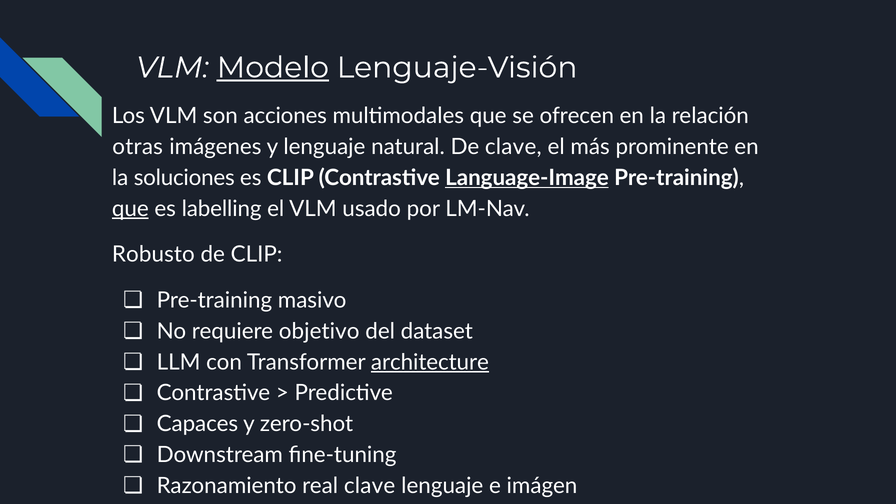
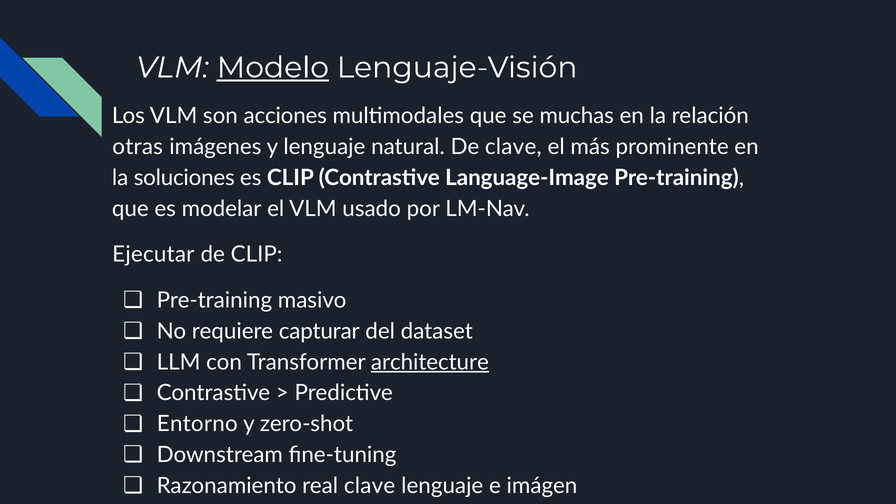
ofrecen: ofrecen -> muchas (577, 116)
Language-Image underline: present -> none (527, 178)
que underline: present -> none (130, 209)
labelling: labelling -> modelar (222, 209)
Robusto: Robusto -> Ejecutar (153, 255)
objetivo: objetivo -> capturar (319, 331)
Capaces: Capaces -> Entorno (197, 424)
